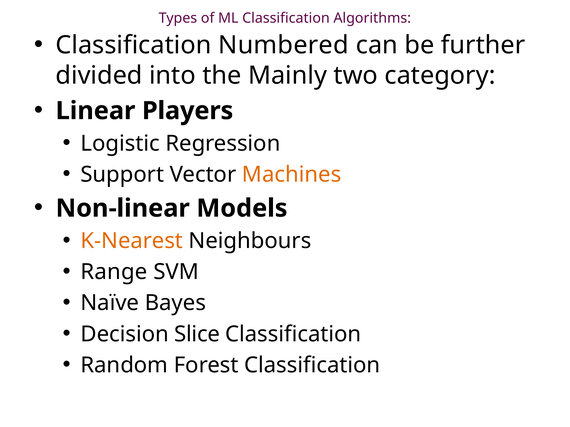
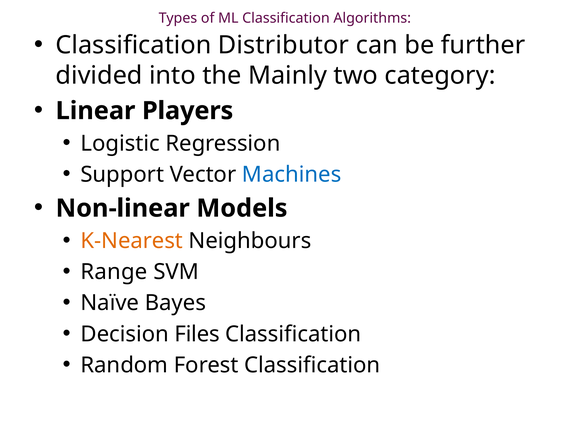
Numbered: Numbered -> Distributor (284, 45)
Machines colour: orange -> blue (292, 175)
Slice: Slice -> Files (197, 334)
